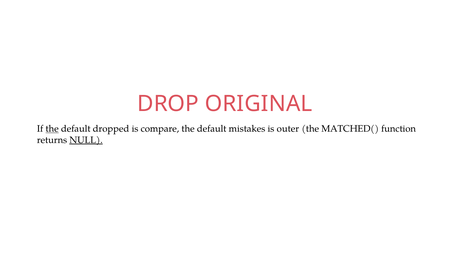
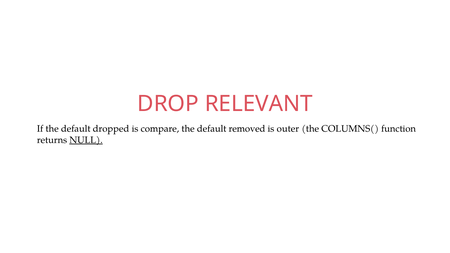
ORIGINAL: ORIGINAL -> RELEVANT (259, 104)
the underline: present -> none (52, 129)
mistakes: mistakes -> removed (247, 129)
MATCHED(: MATCHED( -> COLUMNS( (350, 129)
